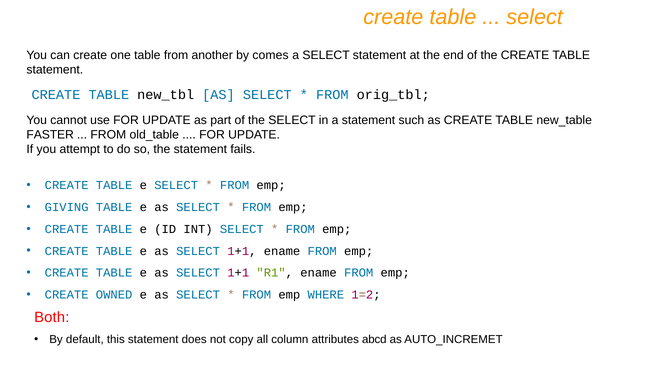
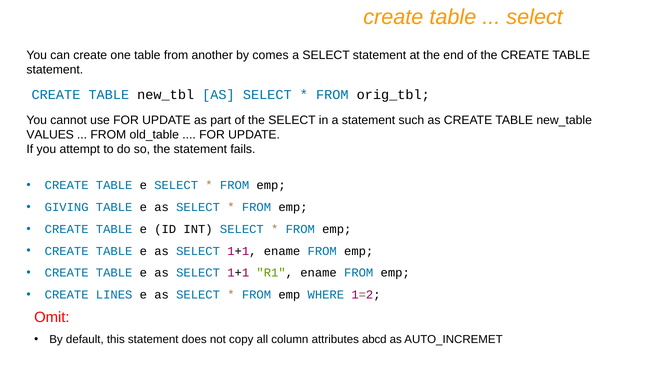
FASTER: FASTER -> VALUES (50, 135)
OWNED: OWNED -> LINES (114, 295)
Both: Both -> Omit (52, 318)
